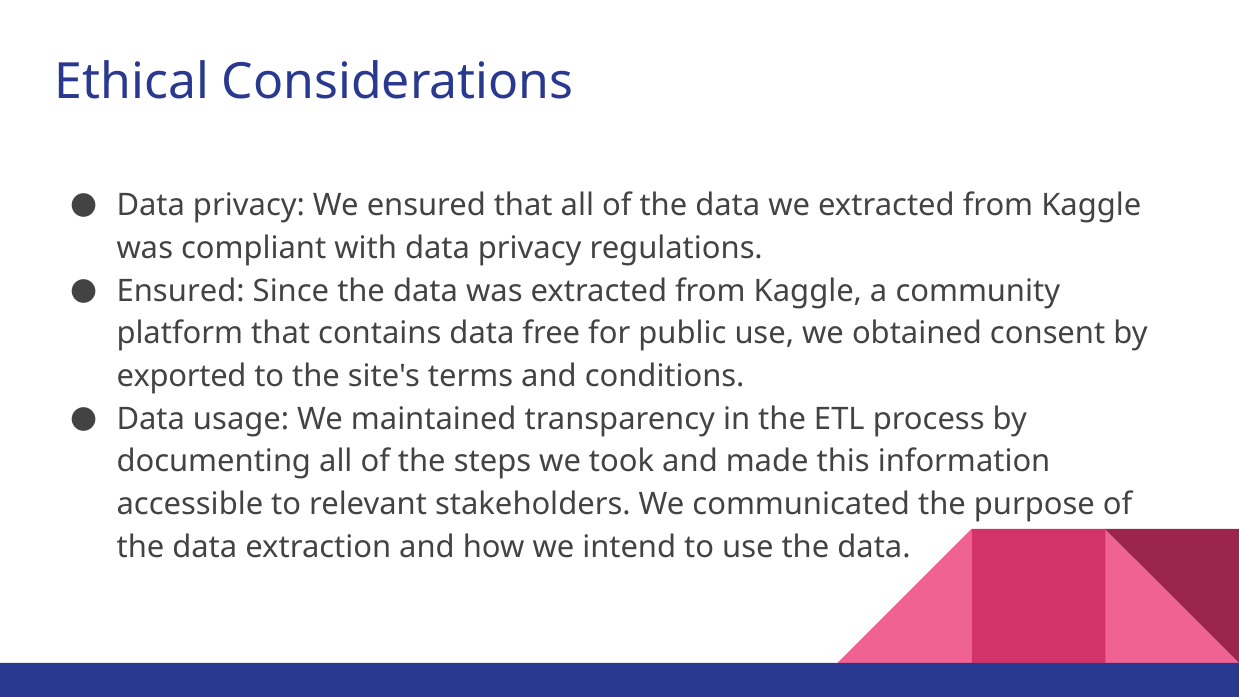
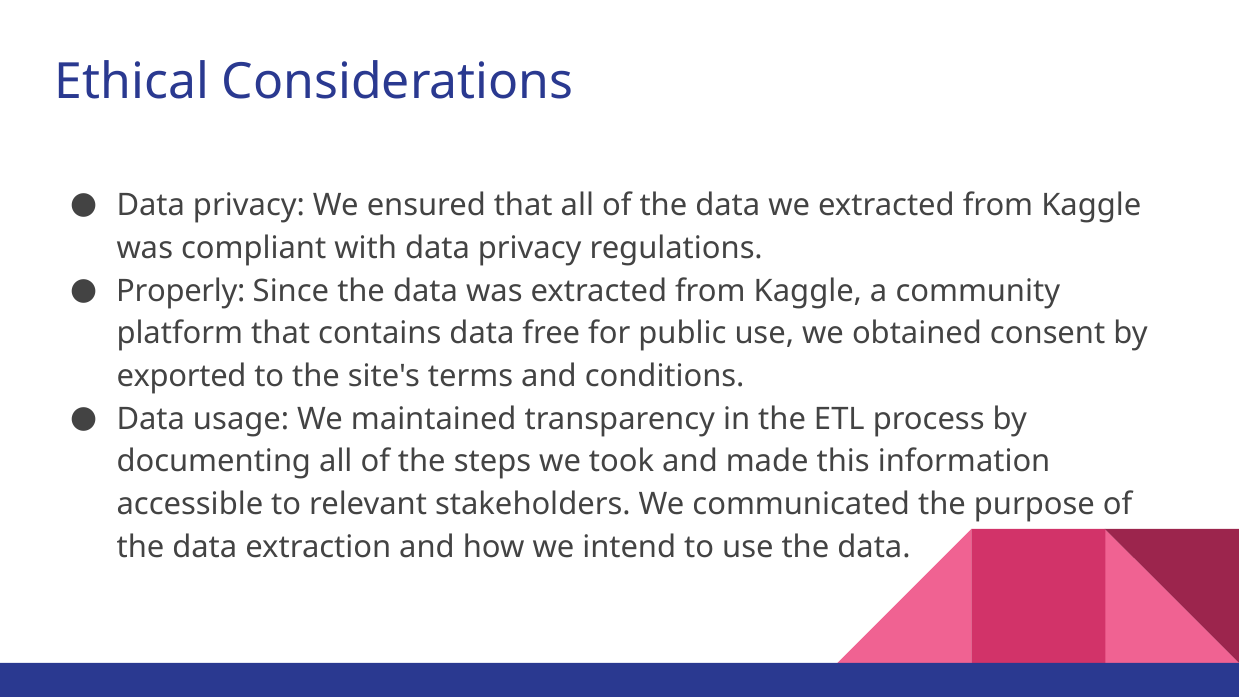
Ensured: Ensured -> Properly (181, 291)
